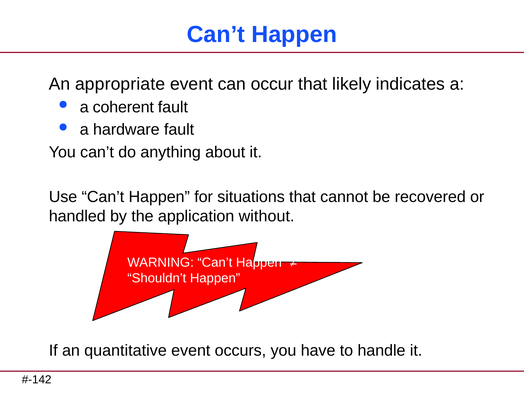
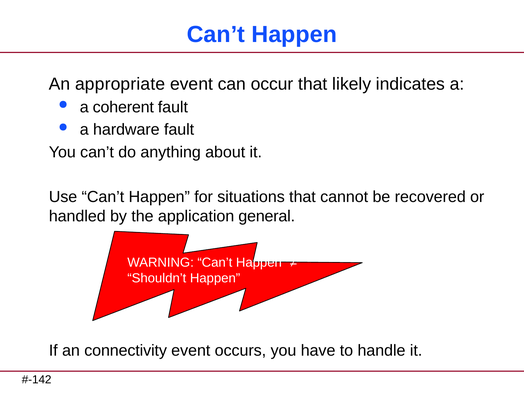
without: without -> general (267, 216)
quantitative: quantitative -> connectivity (126, 351)
